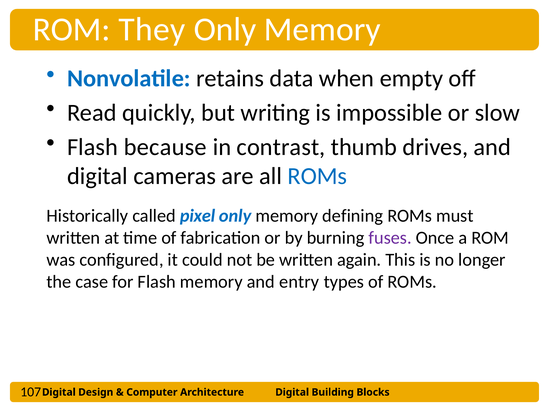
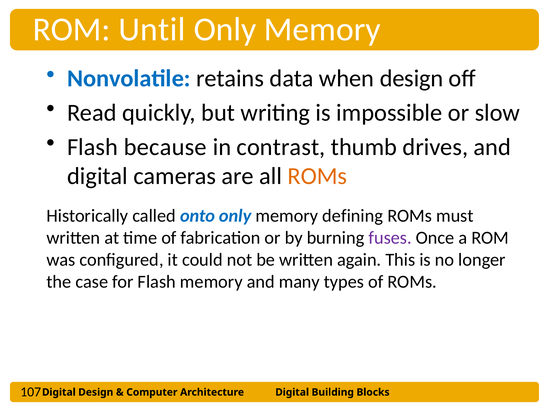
They: They -> Until (152, 29)
when empty: empty -> design (411, 79)
ROMs colour: blue -> orange (317, 176)
pixel: pixel -> onto (197, 216)
entry: entry -> many (299, 282)
